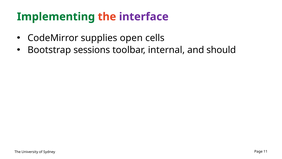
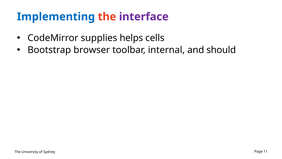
Implementing colour: green -> blue (56, 17)
open: open -> helps (131, 38)
sessions: sessions -> browser (92, 50)
